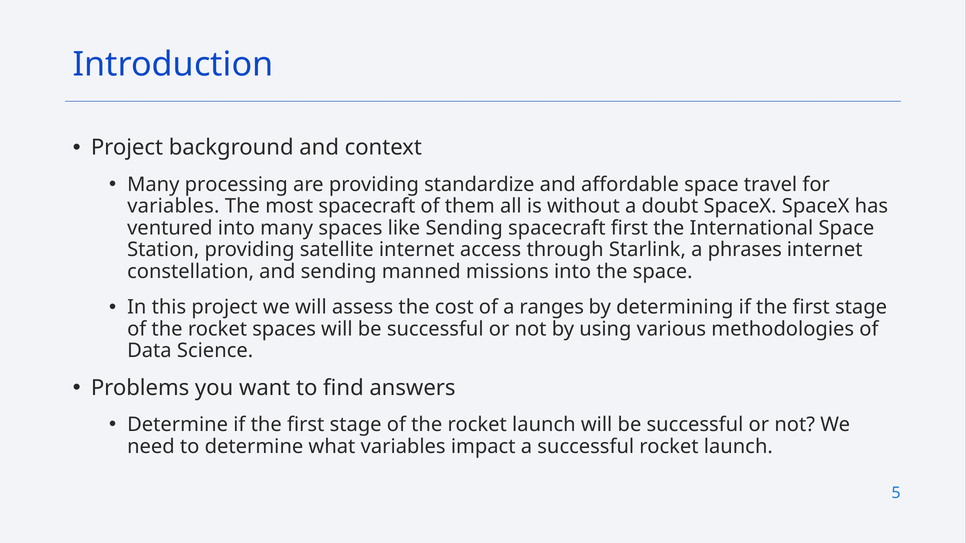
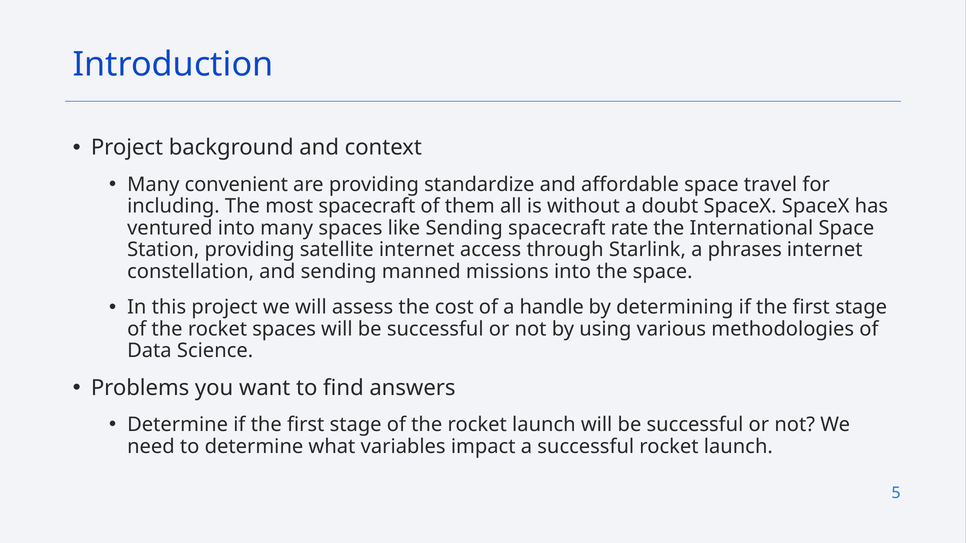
processing: processing -> convenient (236, 185)
variables: variables -> including (173, 206)
spacecraft first: first -> rate (629, 228)
ranges: ranges -> handle (552, 308)
